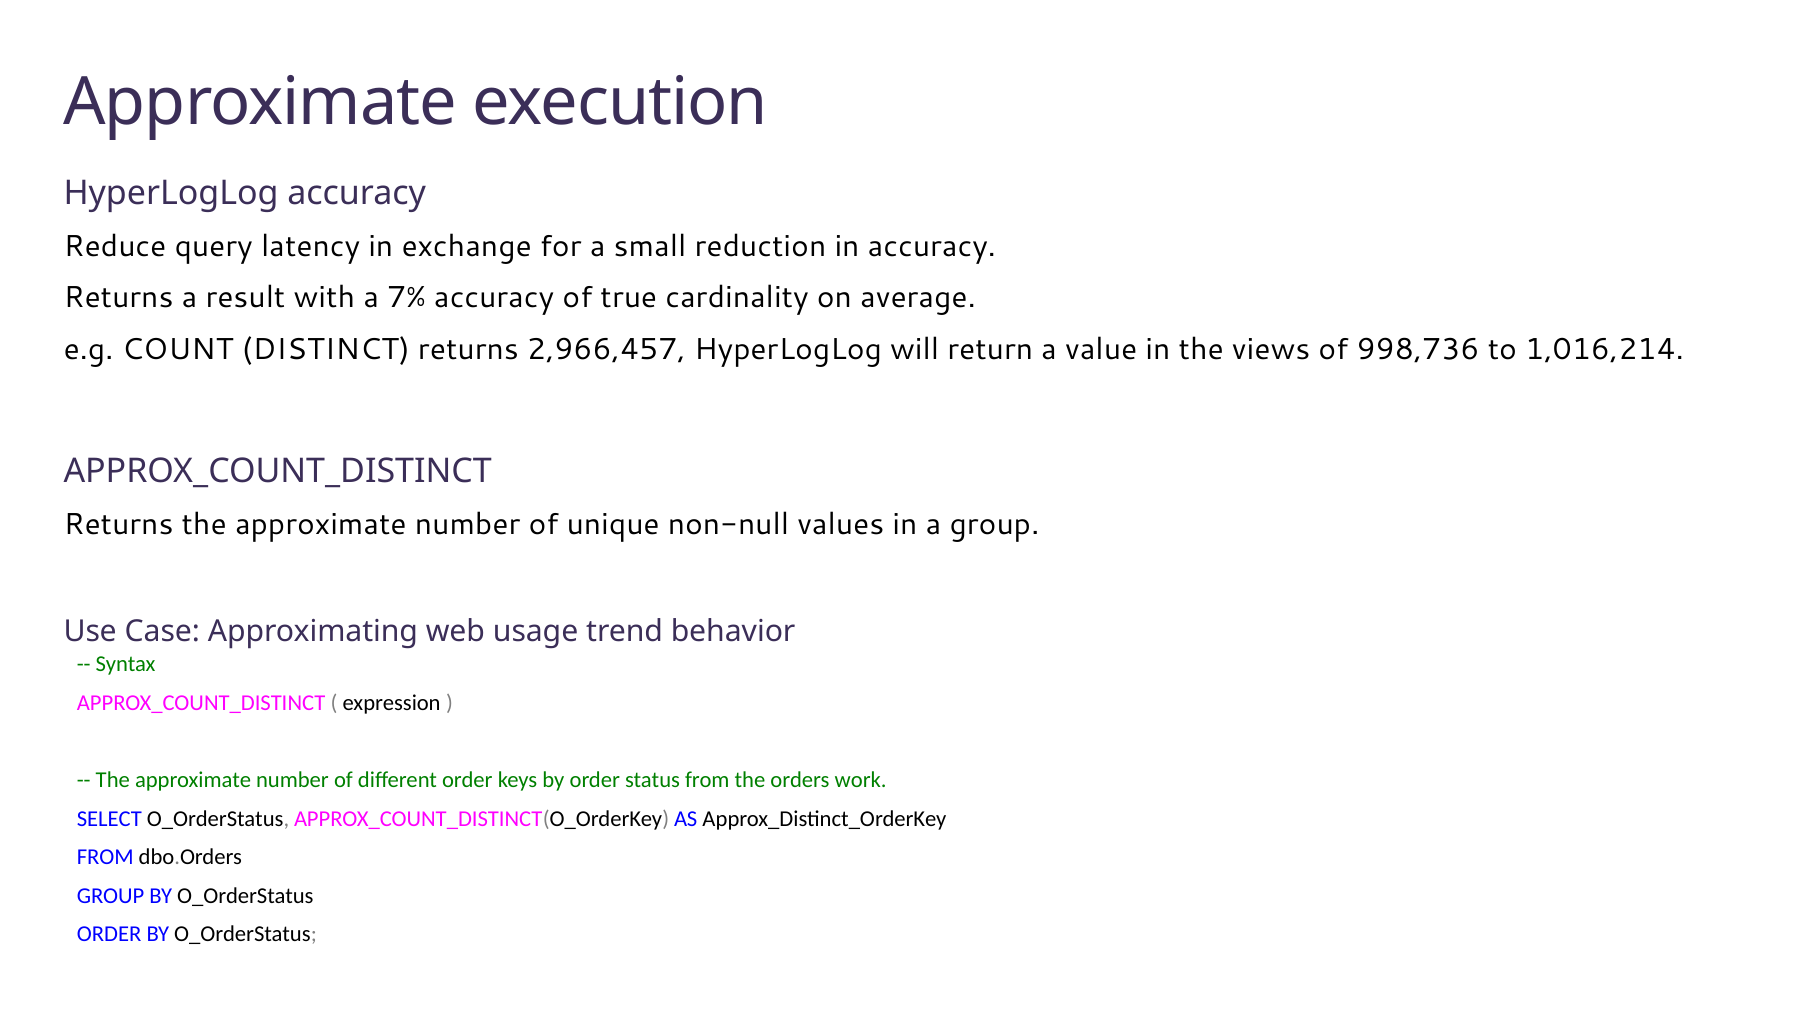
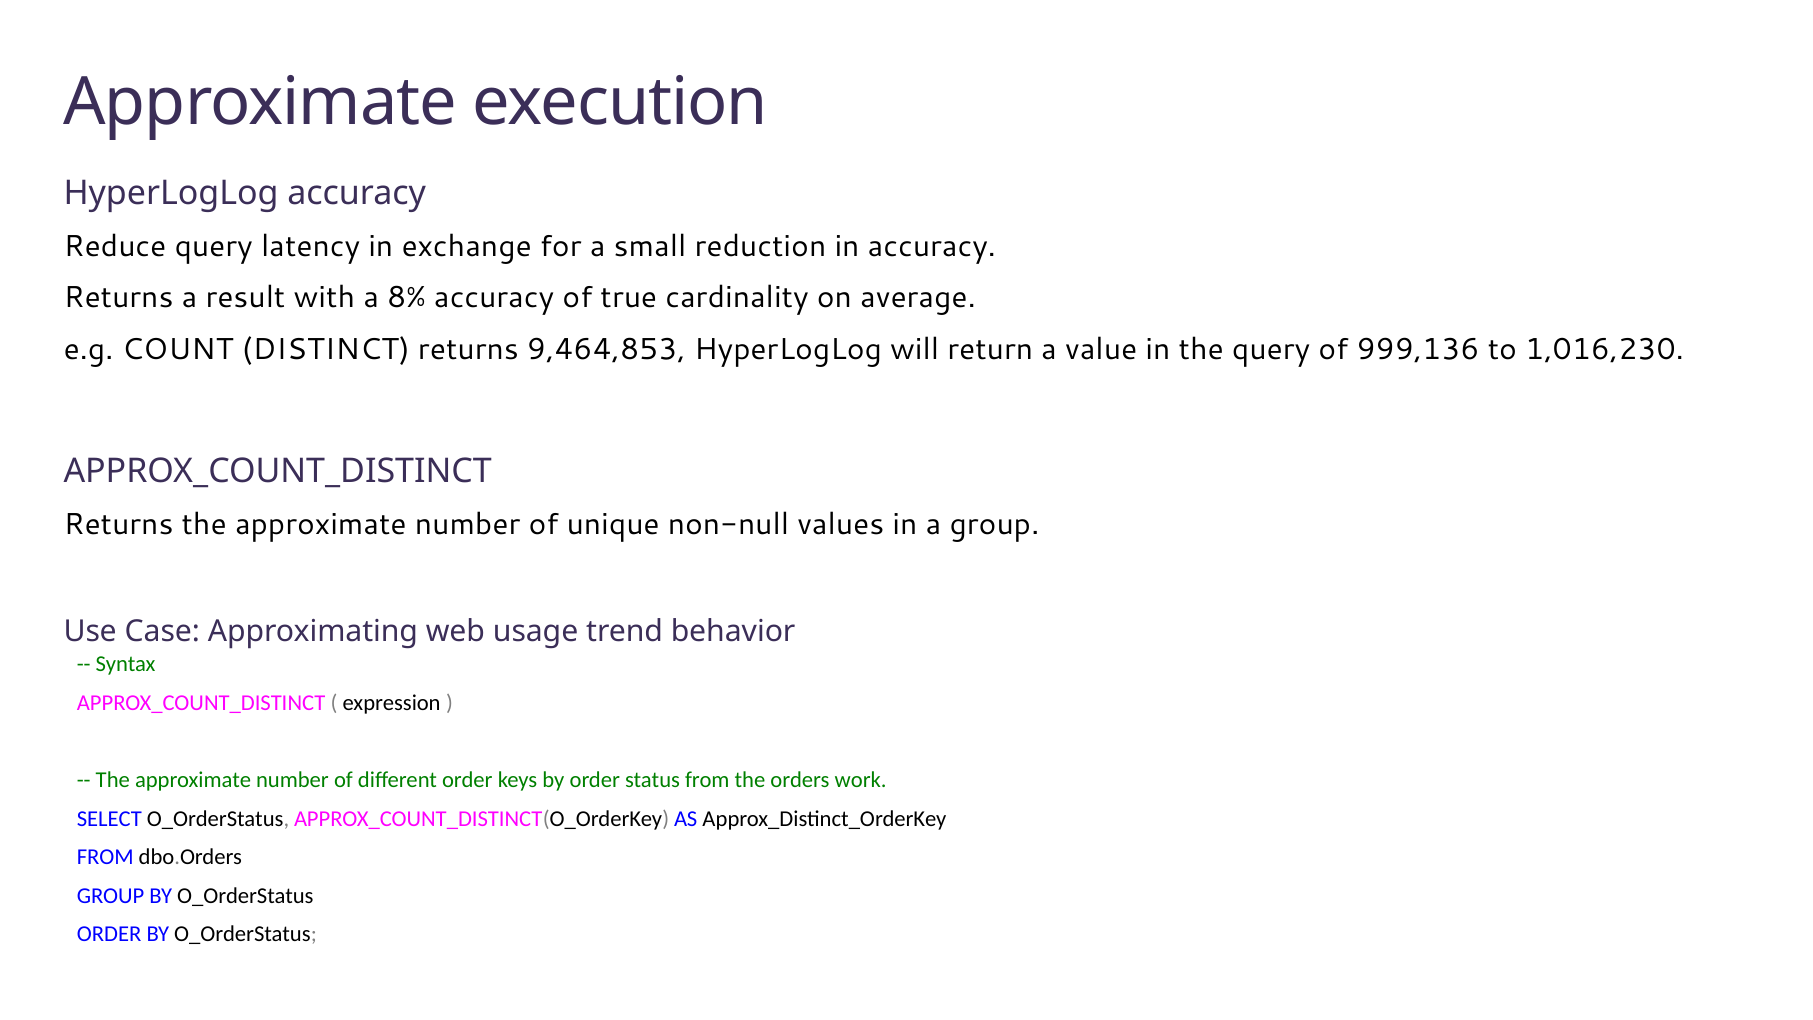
7%: 7% -> 8% (407, 298)
2,966,457: 2,966,457 -> 9,464,853 (606, 349)
the views: views -> query (1271, 349)
998,736: 998,736 -> 999,136 (1418, 349)
1,016,214: 1,016,214 -> 1,016,230 (1605, 349)
